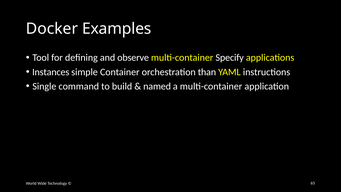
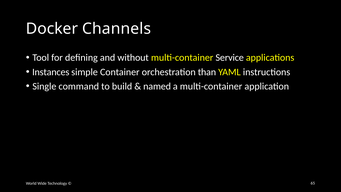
Examples: Examples -> Channels (117, 29)
observe: observe -> without (133, 58)
Specify: Specify -> Service (230, 58)
